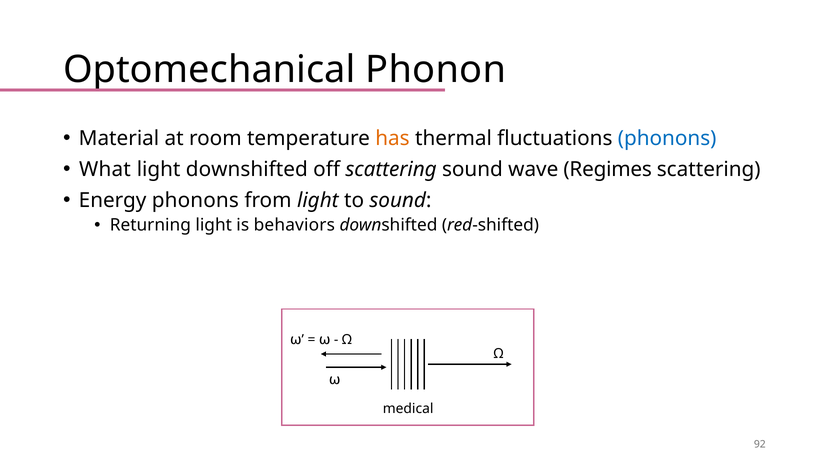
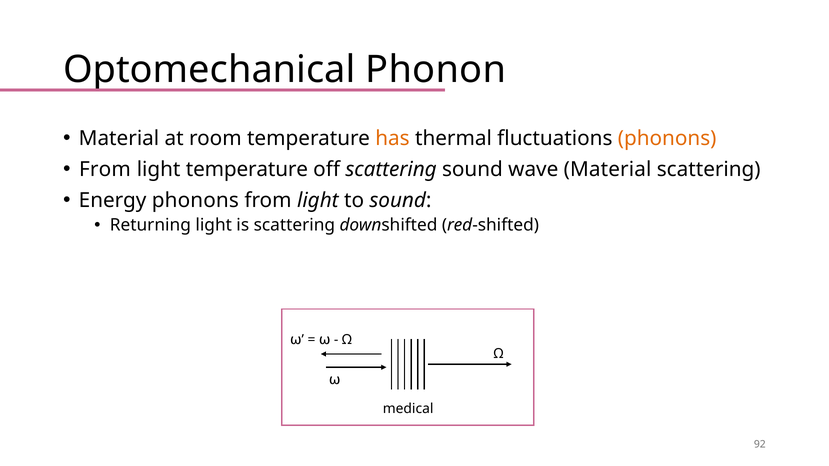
phonons colour: blue -> orange (667, 138)
What: What -> From (105, 169)
light downshifted: downshifted -> temperature (247, 169)
wave Regimes: Regimes -> Material (608, 169)
is behaviors: behaviors -> scattering (294, 225)
